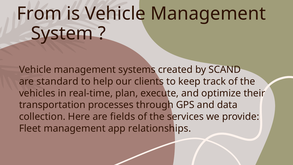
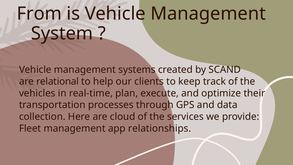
standard: standard -> relational (58, 81)
fields: fields -> cloud (123, 117)
